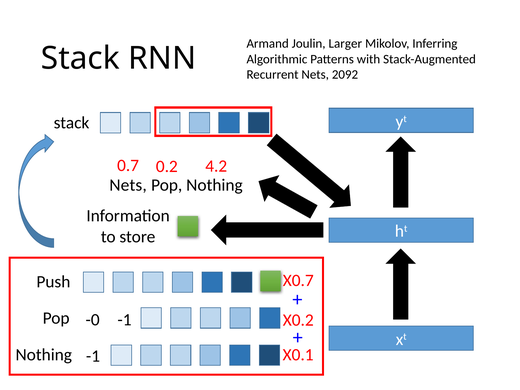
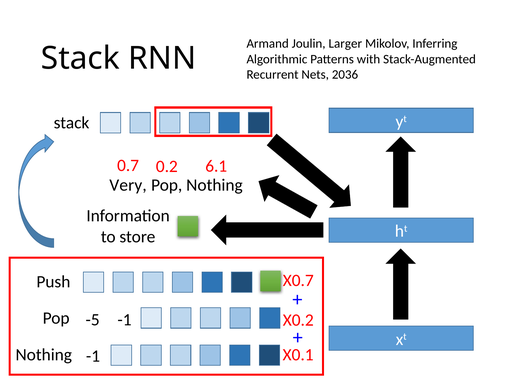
2092: 2092 -> 2036 (345, 75)
4.2: 4.2 -> 6.1 (216, 166)
Nets: Nets -> Very (128, 185)
-0: -0 -> -5 (93, 320)
